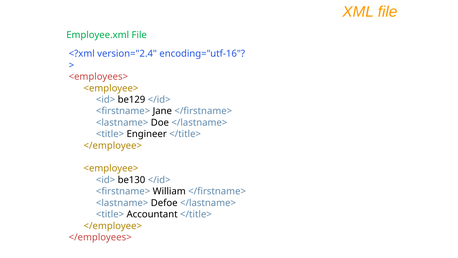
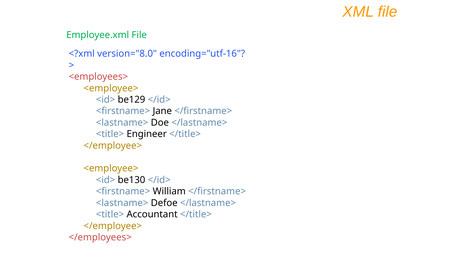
version="2.4: version="2.4 -> version="8.0 (127, 54)
